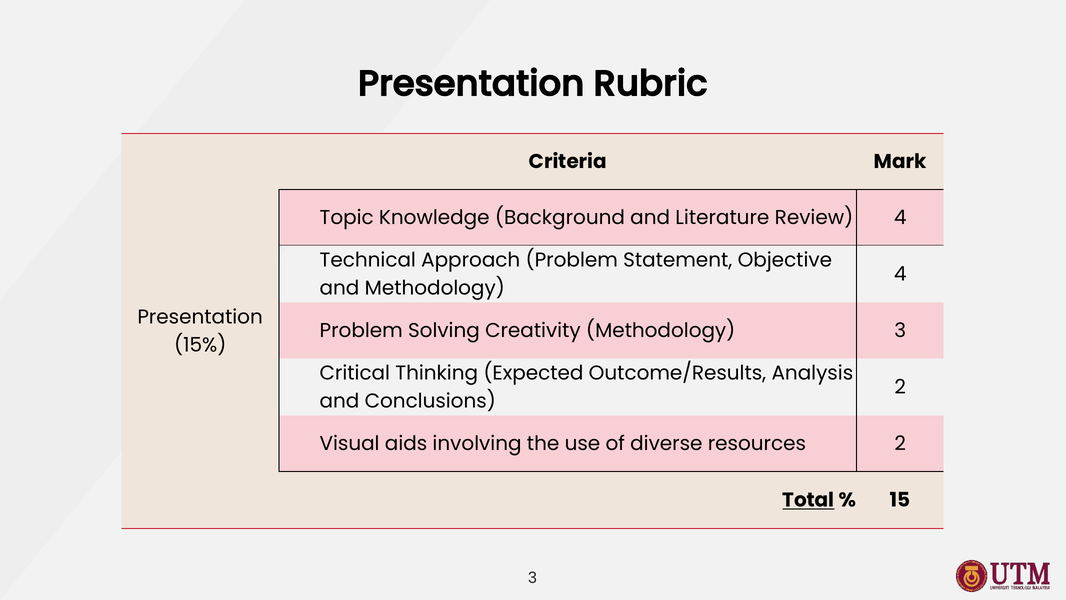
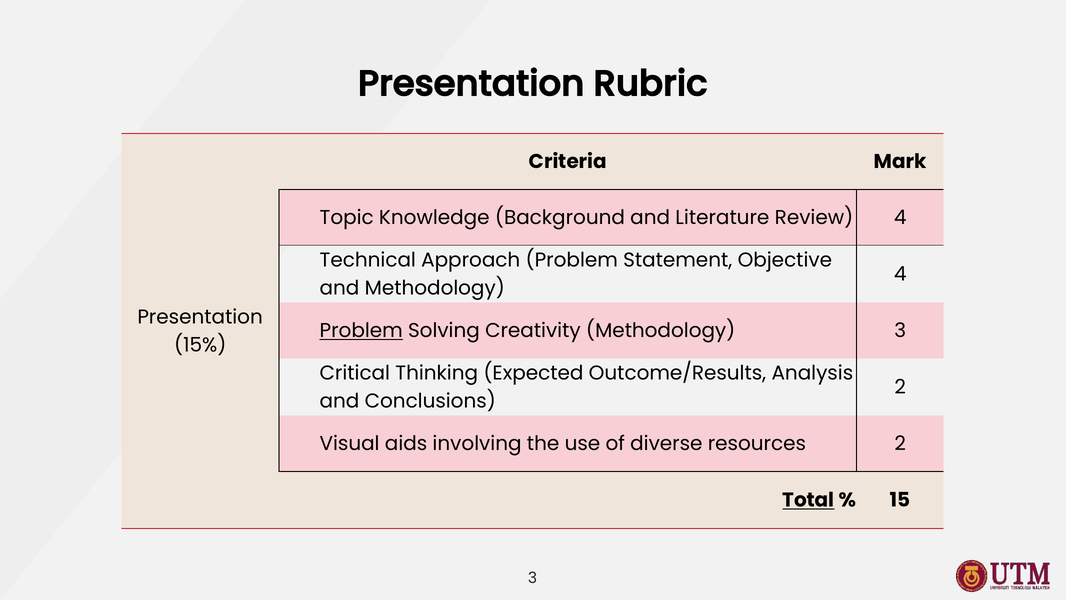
Problem underline: none -> present (361, 331)
